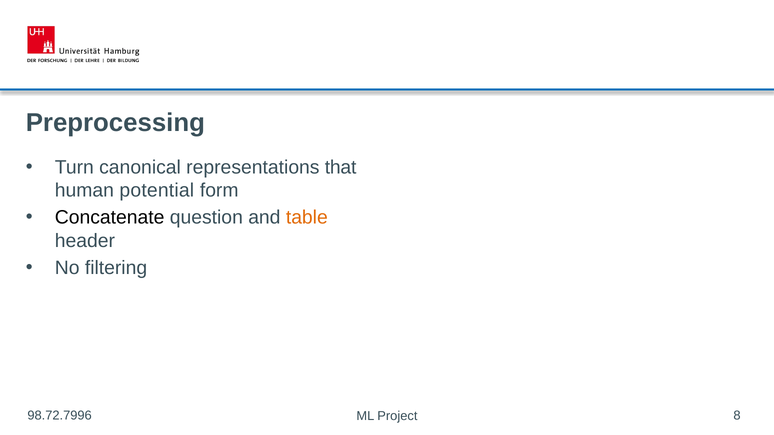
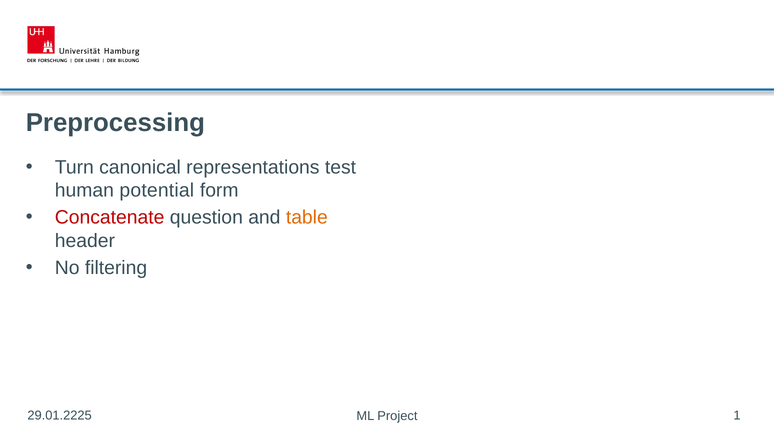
that: that -> test (340, 167)
Concatenate colour: black -> red (110, 218)
98.72.7996: 98.72.7996 -> 29.01.2225 (60, 416)
8: 8 -> 1 (737, 416)
